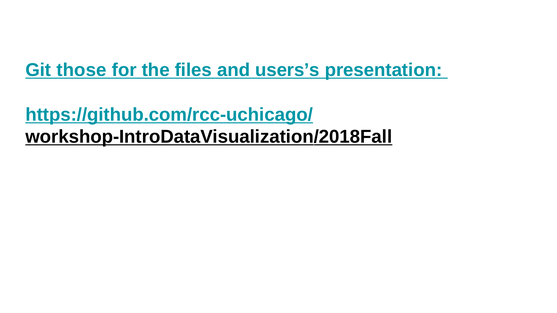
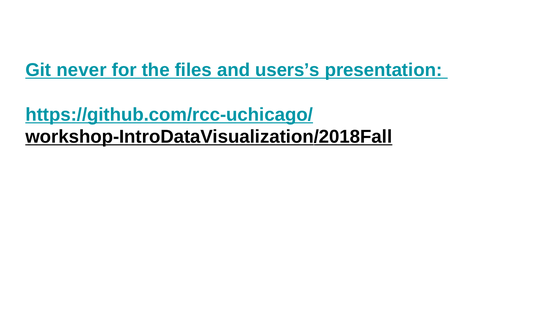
those: those -> never (81, 70)
